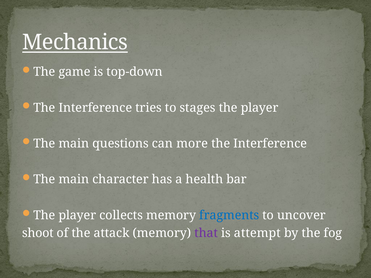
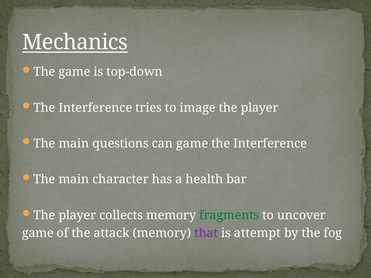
stages: stages -> image (198, 108)
can more: more -> game (192, 144)
fragments colour: blue -> green (229, 215)
shoot: shoot -> game (38, 233)
